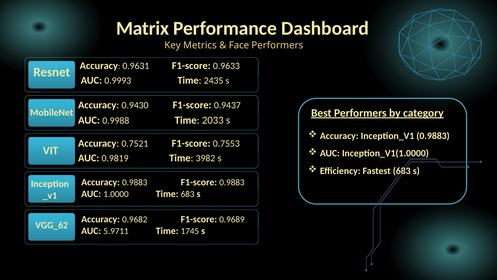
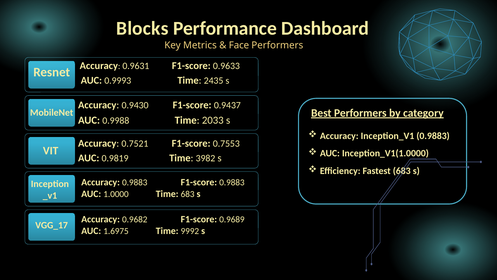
Matrix: Matrix -> Blocks (142, 28)
VGG_62: VGG_62 -> VGG_17 (52, 225)
5.9711: 5.9711 -> 1.6975 (116, 231)
1745: 1745 -> 9992 (190, 231)
